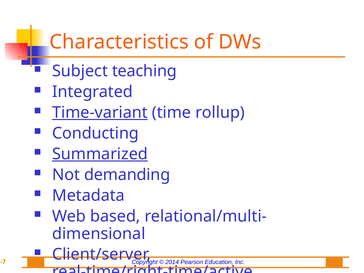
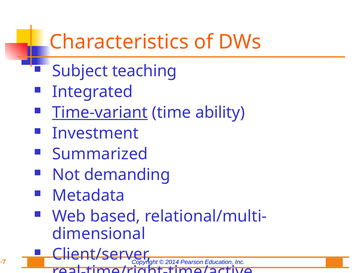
rollup: rollup -> ability (220, 113)
Conducting: Conducting -> Investment (95, 133)
Summarized underline: present -> none (100, 154)
